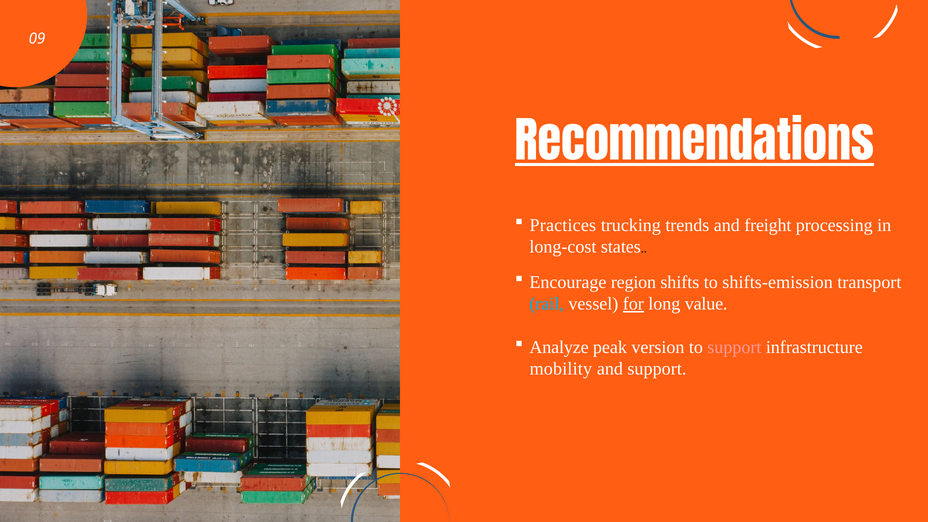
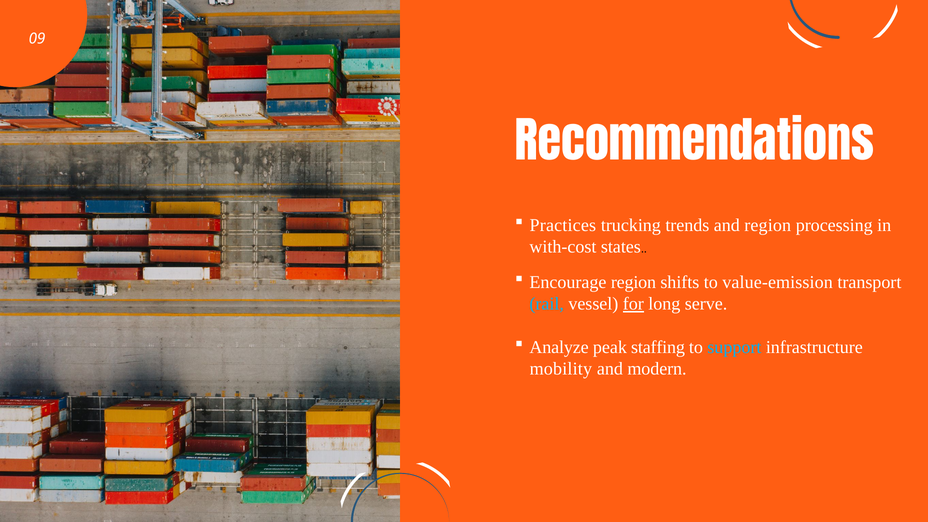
Recommendations underline: present -> none (694, 144)
and freight: freight -> region (768, 225)
long-cost: long-cost -> with-cost (563, 247)
shifts-emission: shifts-emission -> value-emission (778, 282)
value: value -> serve (706, 304)
version: version -> staffing (658, 347)
support colour: pink -> light blue (734, 347)
and support: support -> modern (657, 369)
